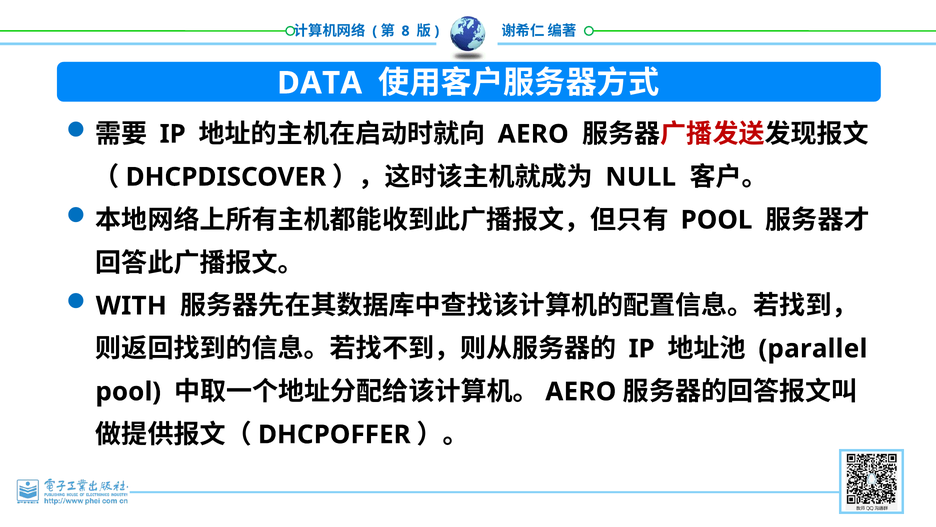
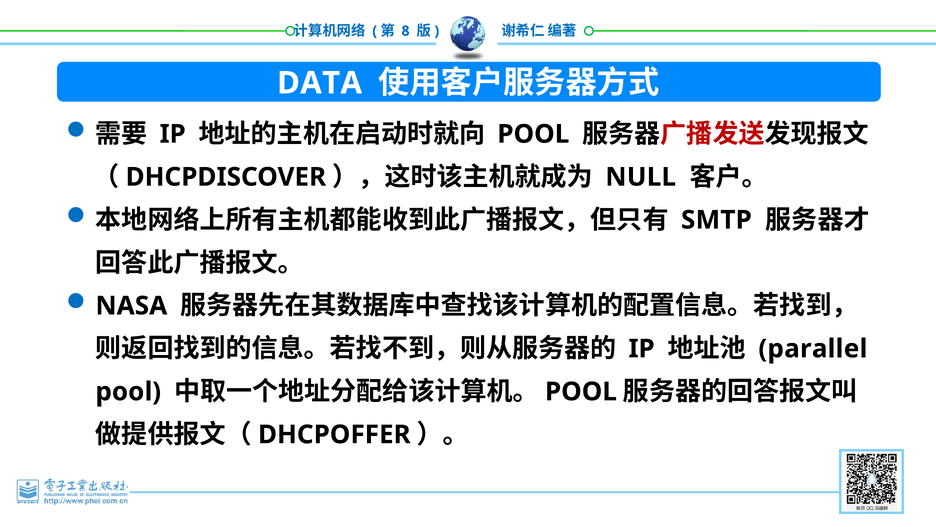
AERO: AERO -> POOL (533, 134)
POOL: POOL -> SMTP (716, 220)
WITH: WITH -> NASA (131, 306)
AERO: AERO -> POOL (581, 391)
